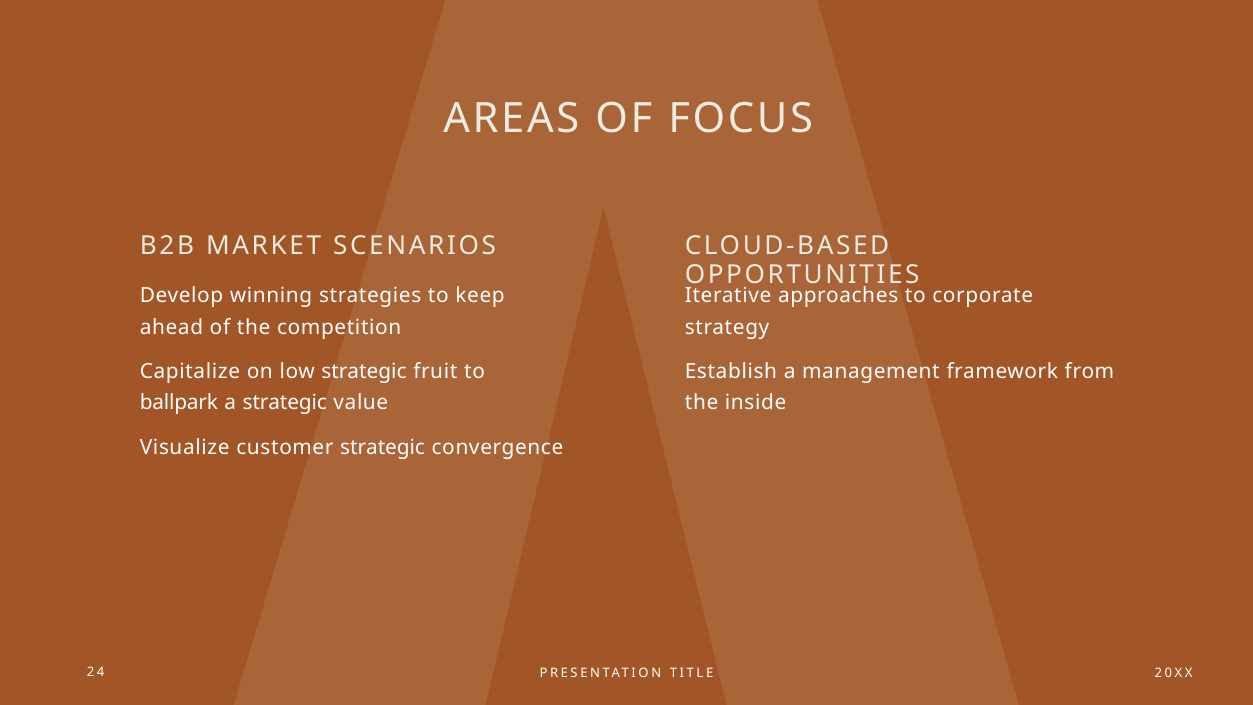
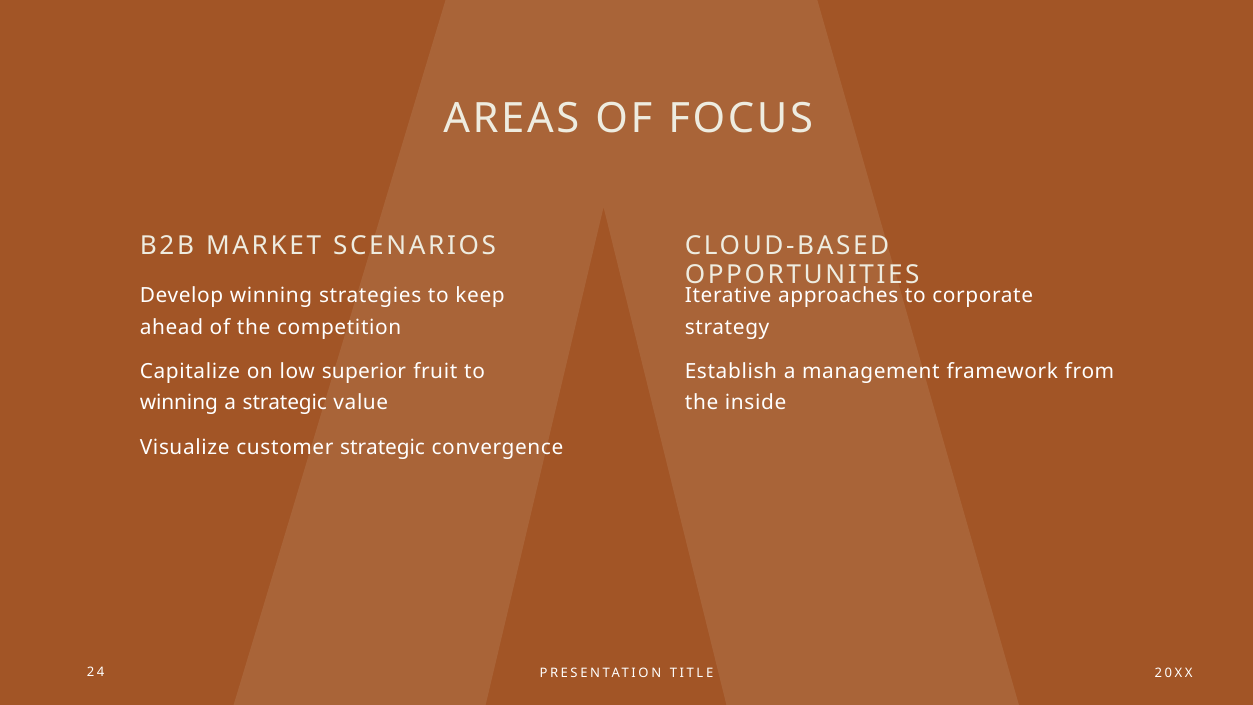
low strategic: strategic -> superior (364, 372)
ballpark: ballpark -> winning (179, 403)
